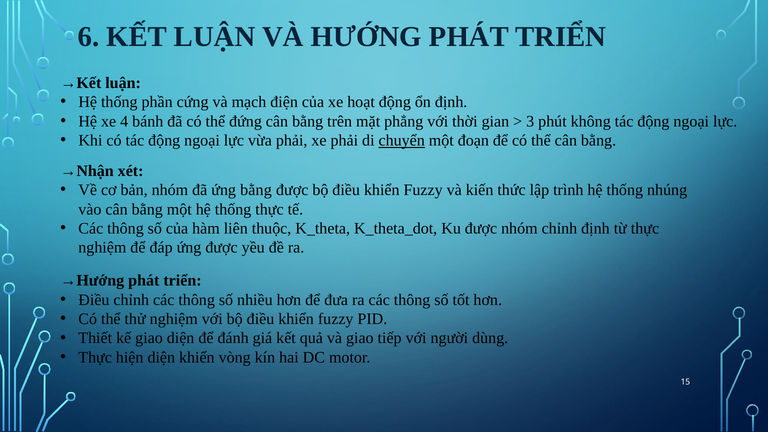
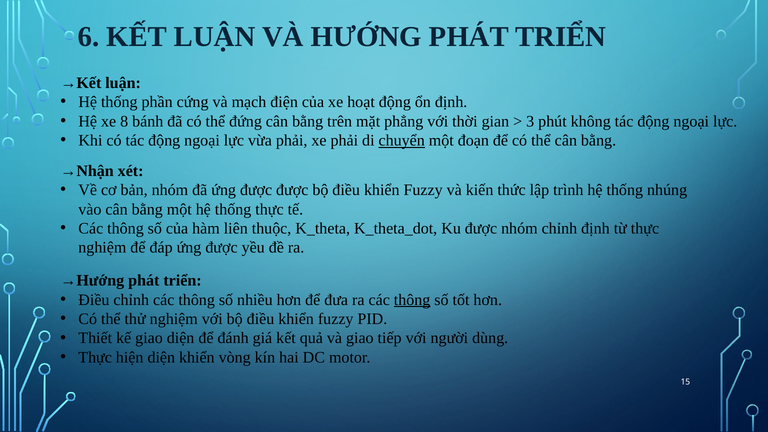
4: 4 -> 8 (124, 121)
đã ứng bằng: bằng -> được (256, 190)
thông underline: none -> present (412, 300)
